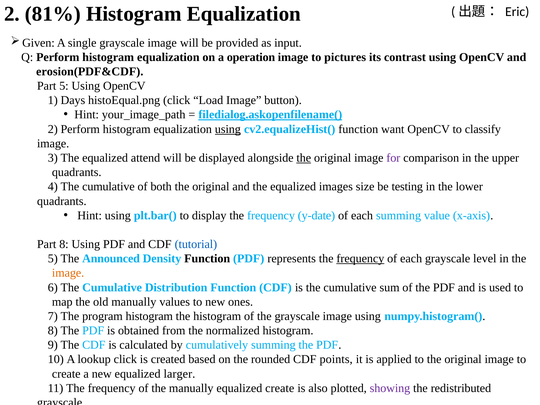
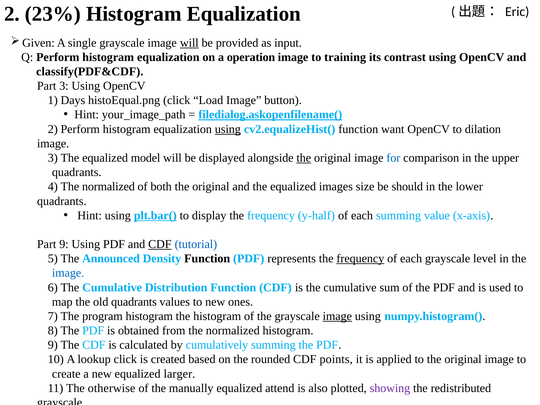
81%: 81% -> 23% (53, 14)
will underline: none -> present (189, 43)
pictures: pictures -> training (345, 57)
erosion(PDF&CDF: erosion(PDF&CDF -> classify(PDF&CDF (90, 72)
Part 5: 5 -> 3 (64, 86)
classify: classify -> dilation (483, 129)
attend: attend -> model (146, 158)
for colour: purple -> blue (393, 158)
cumulative: cumulative -> normalized (108, 187)
testing: testing -> should (407, 187)
plt.bar( underline: none -> present (155, 215)
y-date: y-date -> y-half (316, 215)
Part 8: 8 -> 9 (64, 244)
CDF underline: none -> present (160, 244)
image colour: orange -> blue (68, 273)
old manually: manually -> quadrants (134, 302)
image underline: none -> present (337, 316)
frequency: frequency -> otherwise (112, 388)
equalized create: create -> attend (280, 388)
